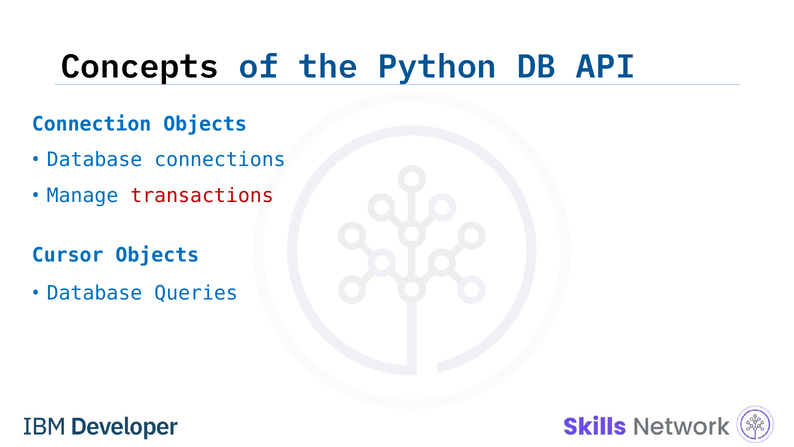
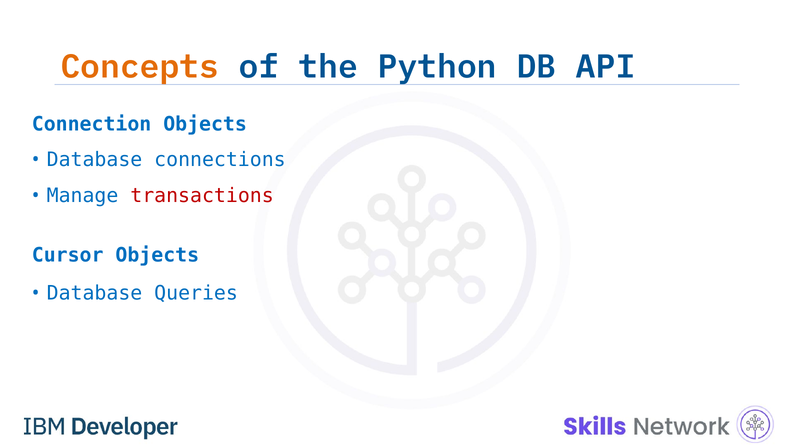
Concepts colour: black -> orange (140, 67)
